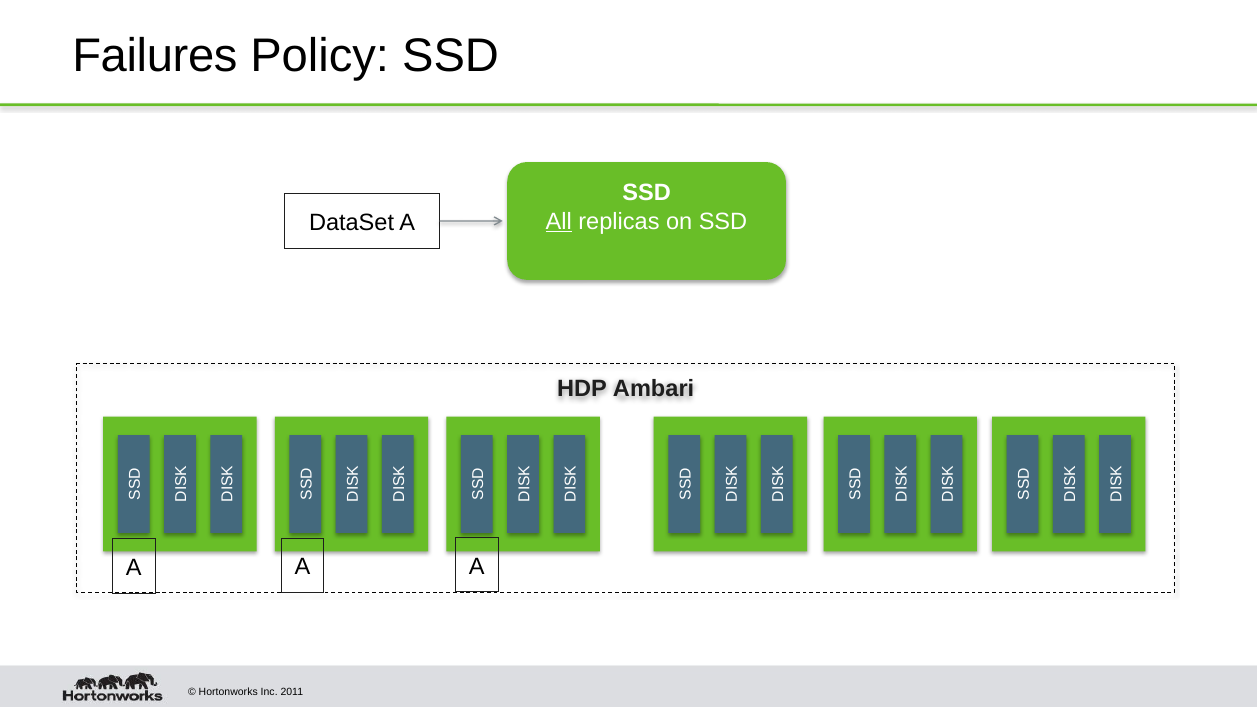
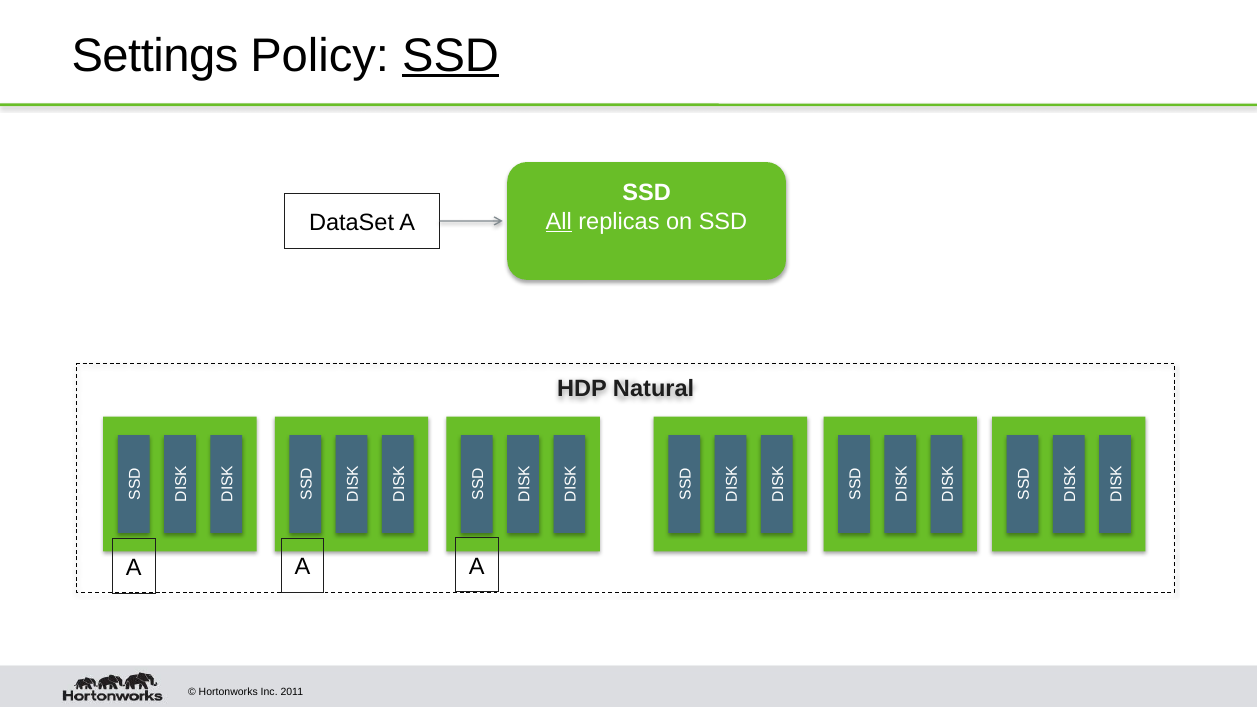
Failures: Failures -> Settings (155, 56)
SSD underline: none -> present (451, 56)
Ambari: Ambari -> Natural (654, 389)
